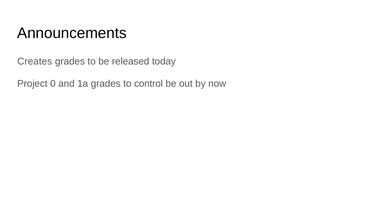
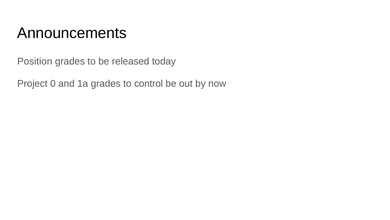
Creates: Creates -> Position (35, 61)
